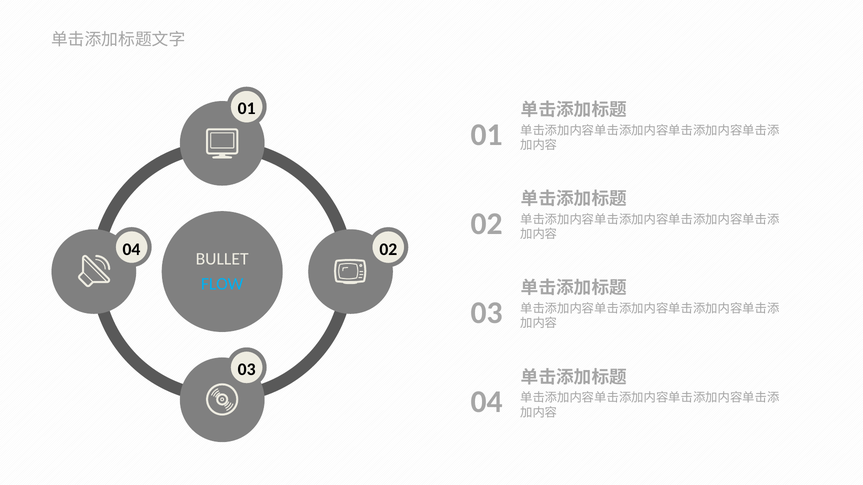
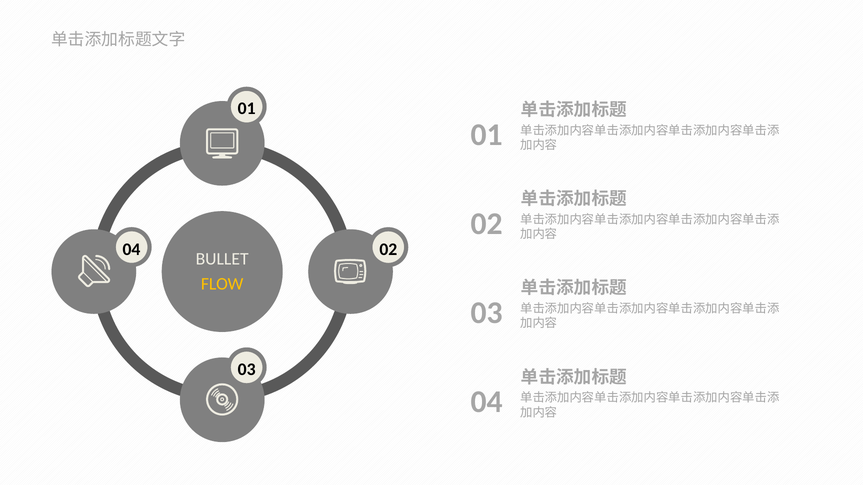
FLOW colour: light blue -> yellow (222, 284)
